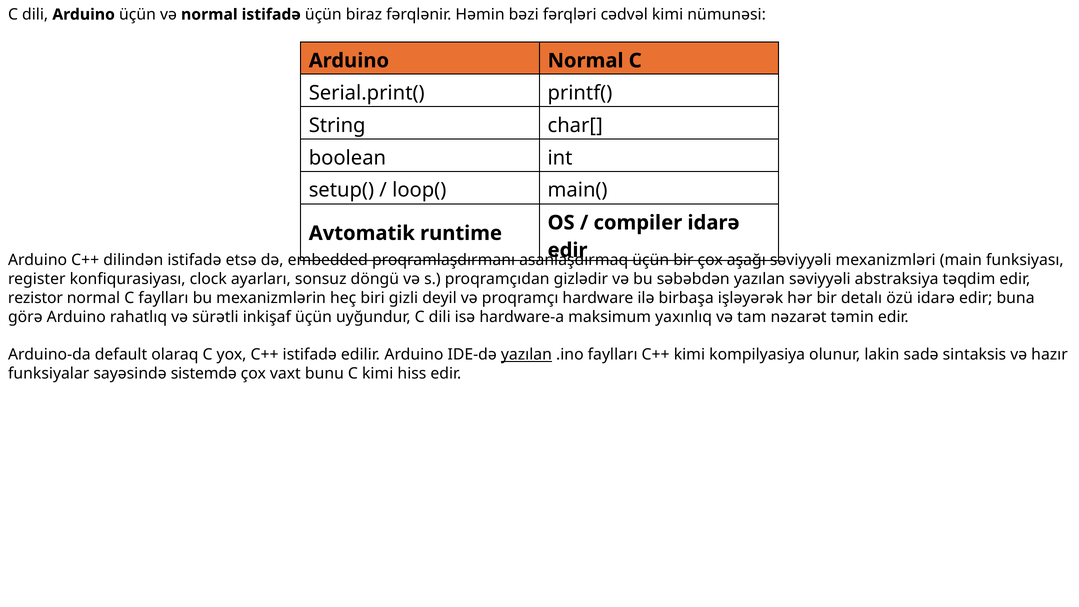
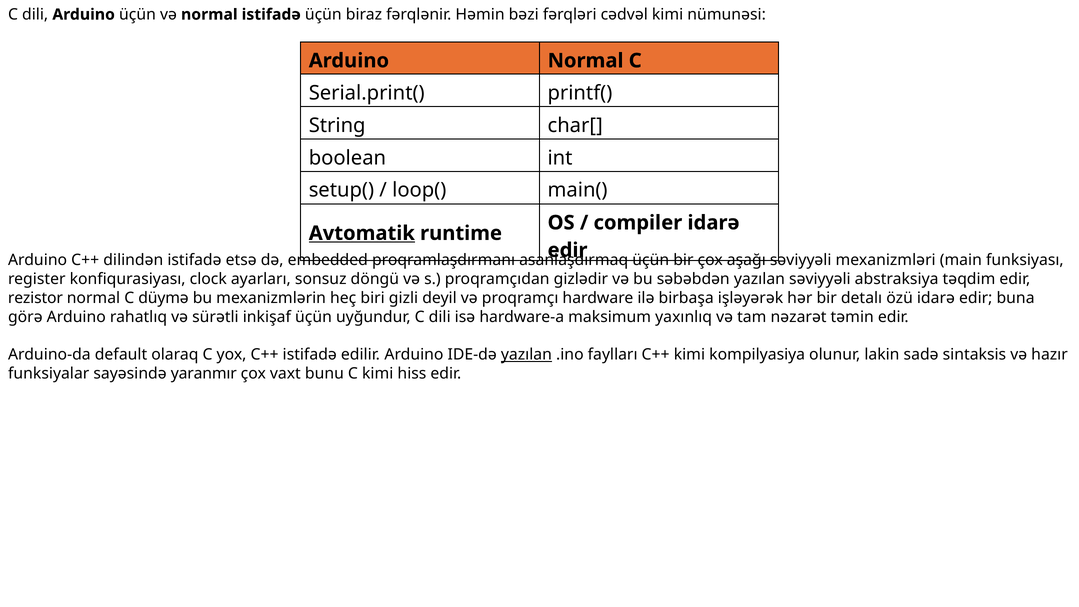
Avtomatik underline: none -> present (362, 233)
C faylları: faylları -> düymə (164, 298)
sistemdə: sistemdə -> yaranmır (204, 373)
